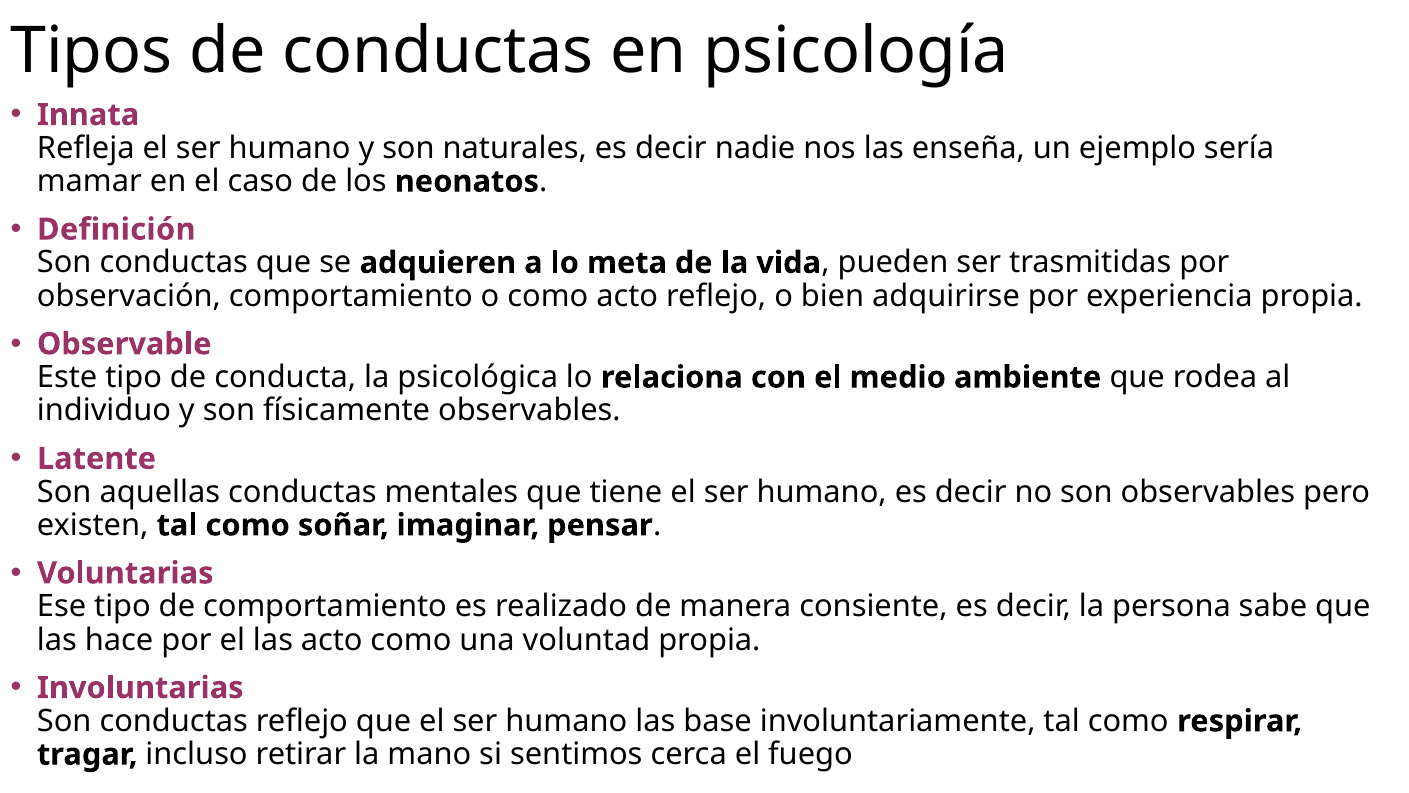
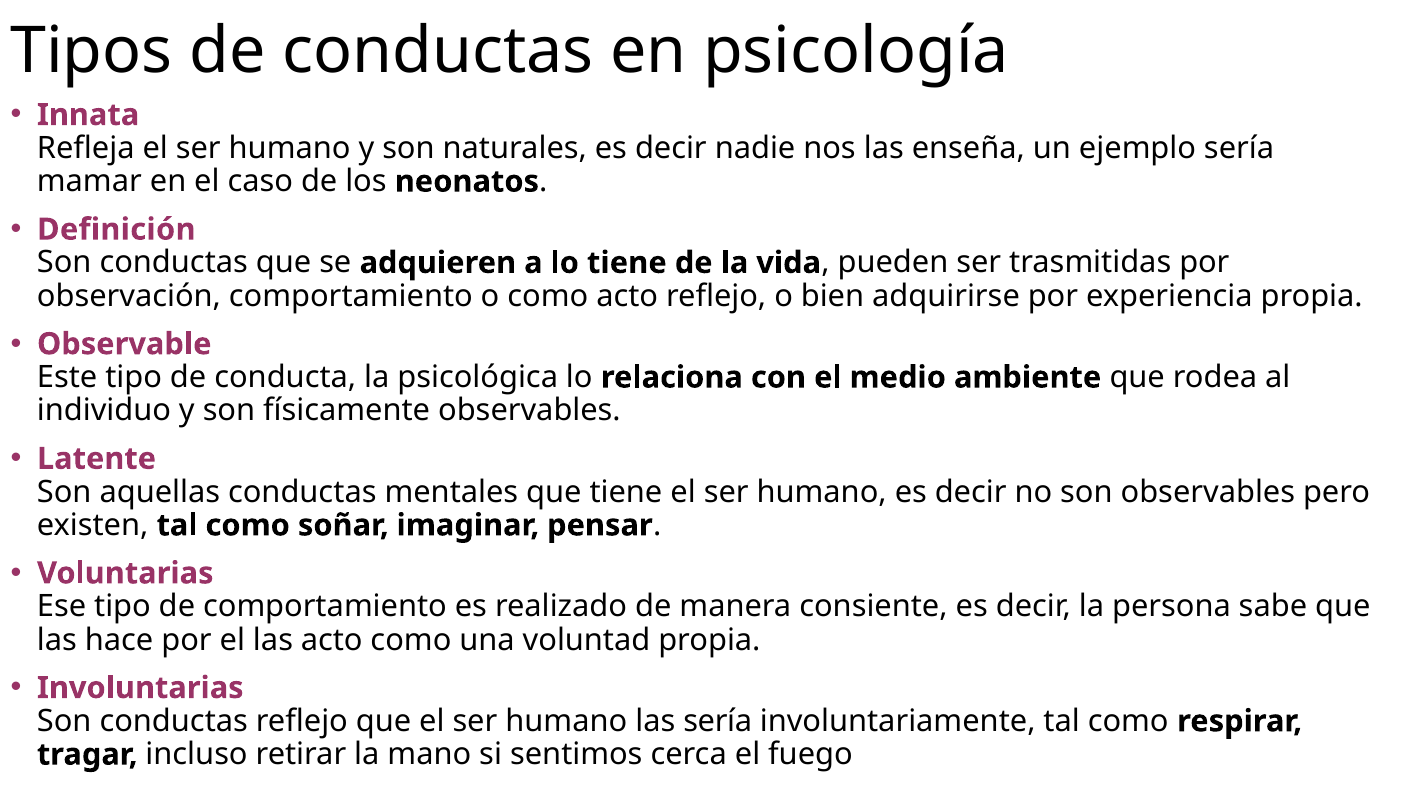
lo meta: meta -> tiene (627, 263)
las base: base -> sería (718, 721)
